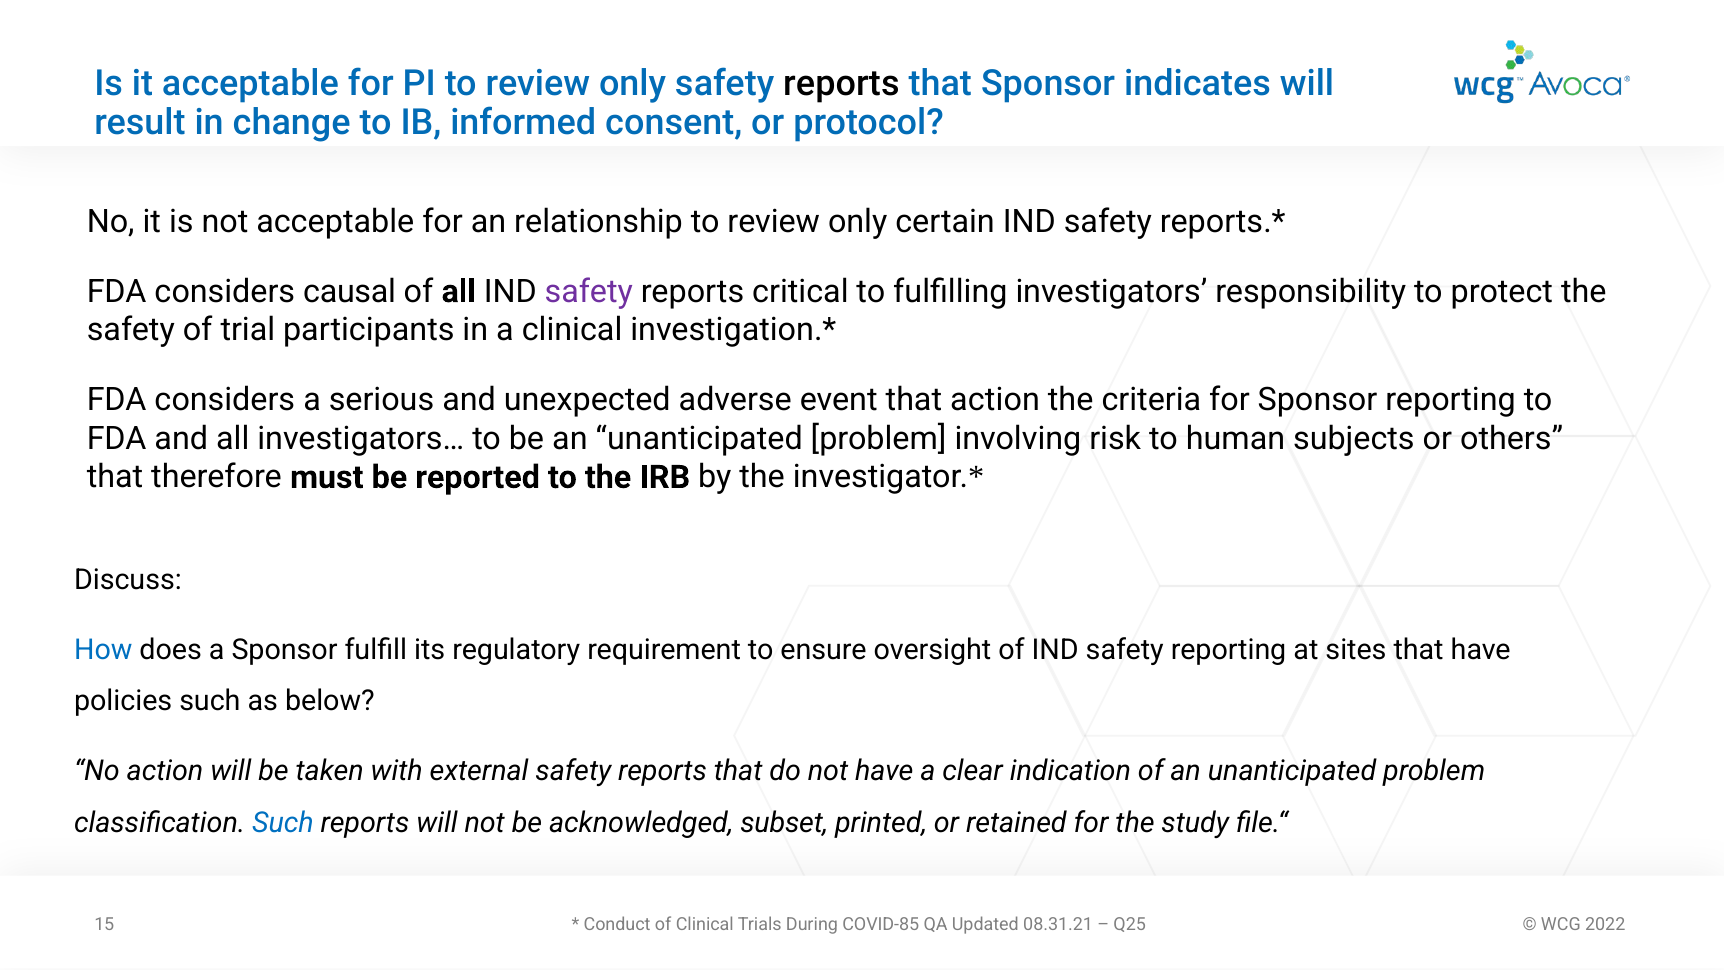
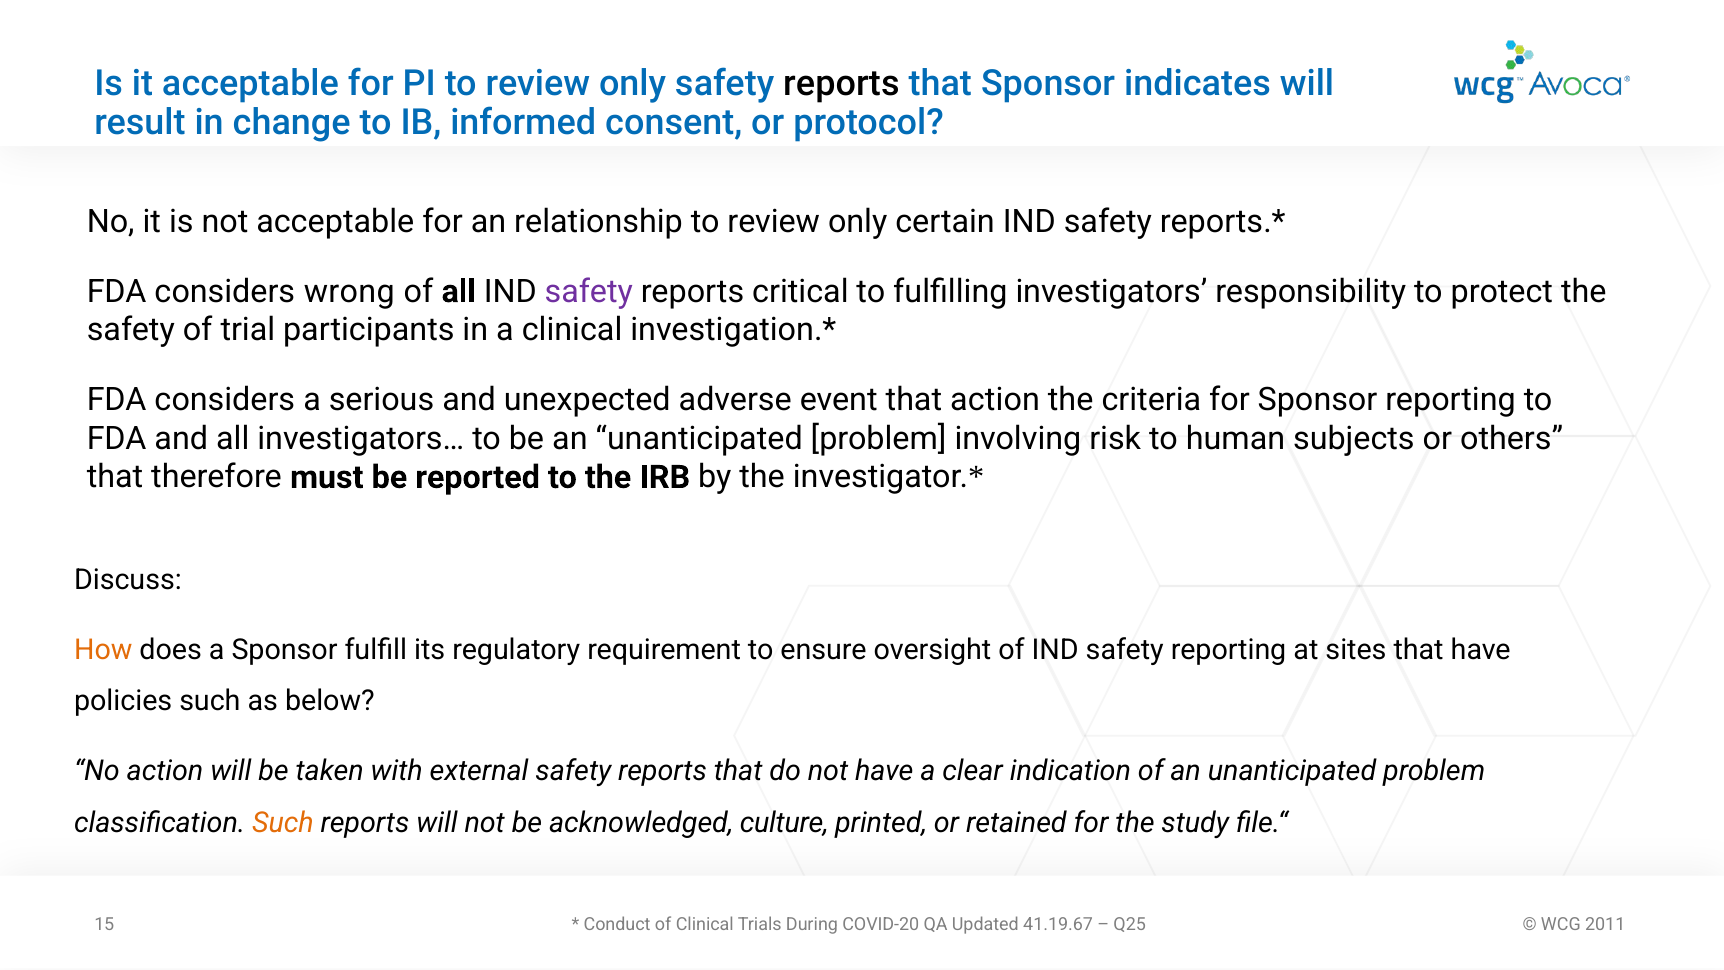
causal: causal -> wrong (349, 291)
How colour: blue -> orange (103, 649)
Such colour: blue -> orange (283, 822)
subset: subset -> culture (784, 822)
COVID-85: COVID-85 -> COVID-20 (881, 924)
08.31.21: 08.31.21 -> 41.19.67 (1058, 924)
2022: 2022 -> 2011 (1605, 924)
